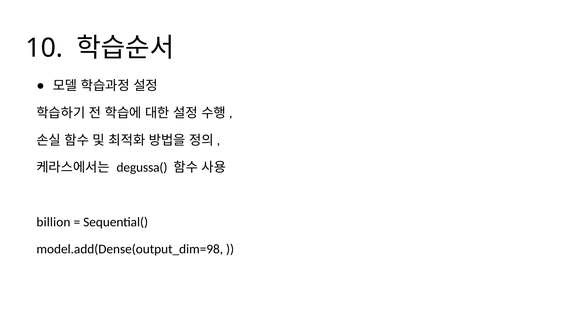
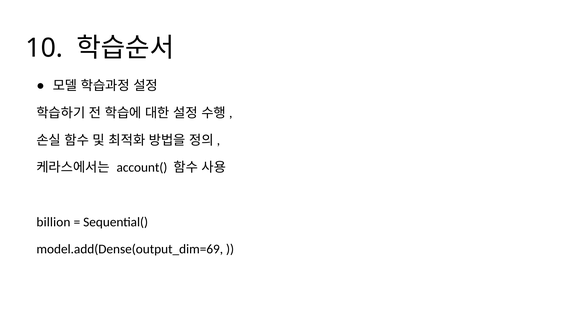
degussa(: degussa( -> account( (142, 168)
model.add(Dense(output_dim=98: model.add(Dense(output_dim=98 -> model.add(Dense(output_dim=69 (130, 249)
